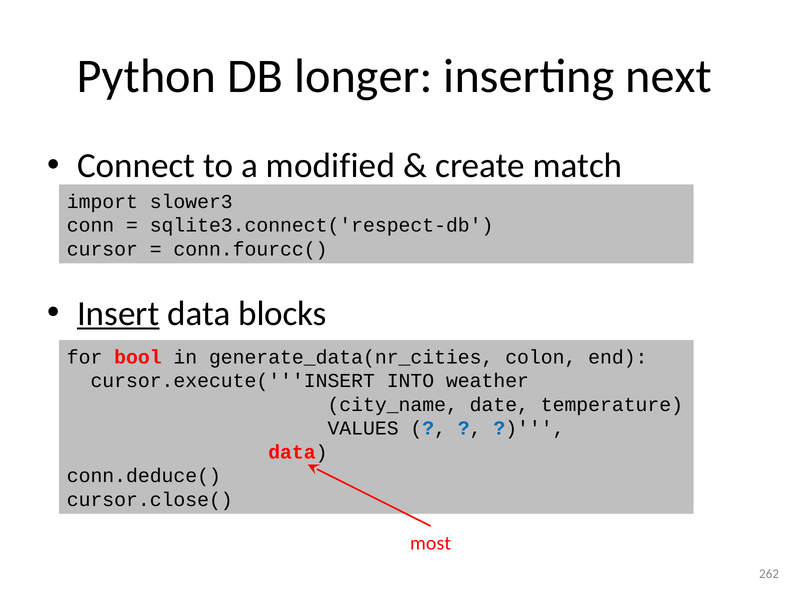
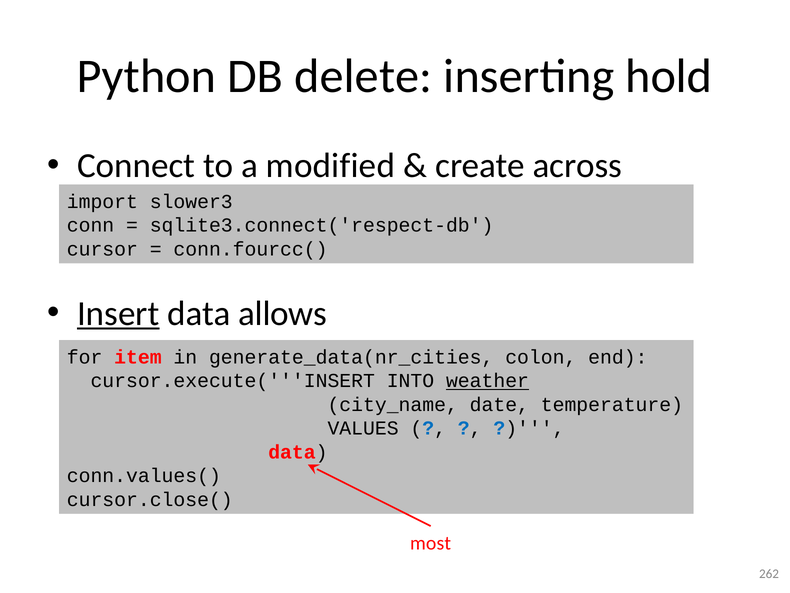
longer: longer -> delete (363, 76)
next: next -> hold (669, 76)
match: match -> across (577, 166)
blocks: blocks -> allows (283, 313)
bool: bool -> item (138, 357)
weather underline: none -> present (487, 381)
conn.deduce(: conn.deduce( -> conn.values( (144, 475)
